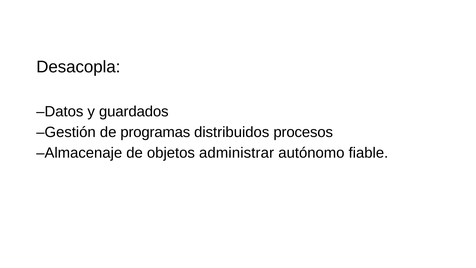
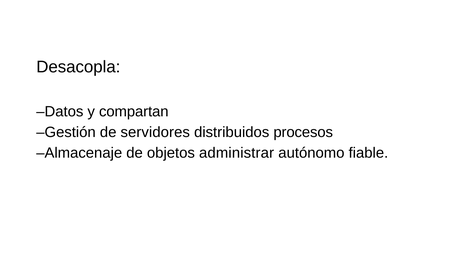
guardados: guardados -> compartan (134, 112)
programas: programas -> servidores (155, 132)
